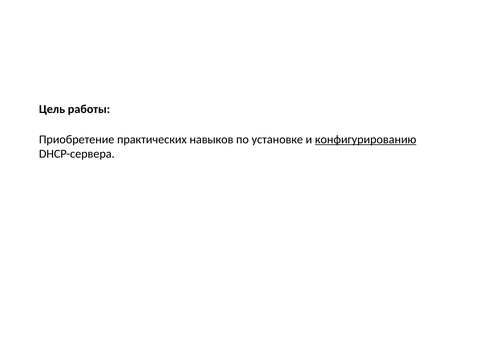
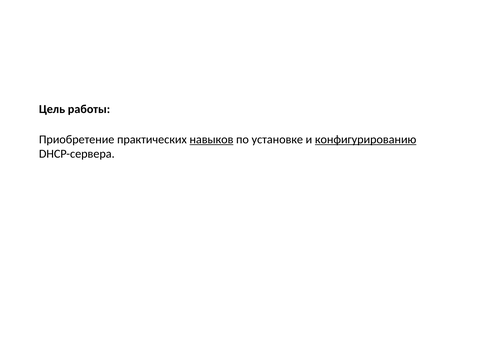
навыков underline: none -> present (211, 140)
